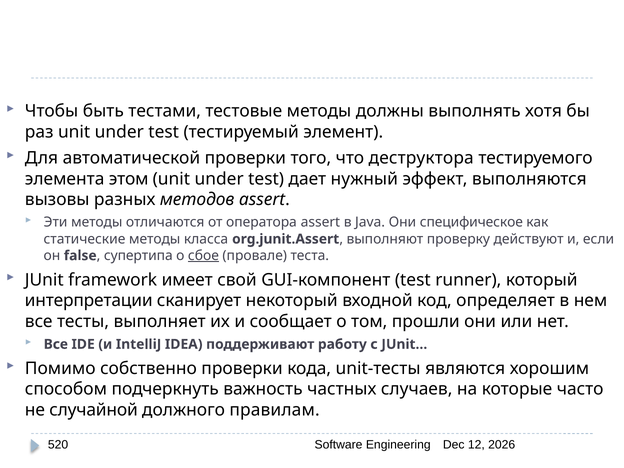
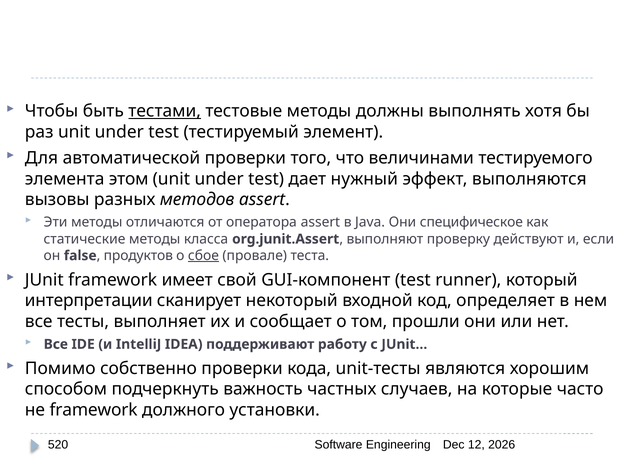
тестами underline: none -> present (165, 111)
деструктора: деструктора -> величинами (421, 158)
супертипа: супертипа -> продуктов (138, 256)
не случайной: случайной -> framework (94, 410)
правилам: правилам -> установки (275, 410)
